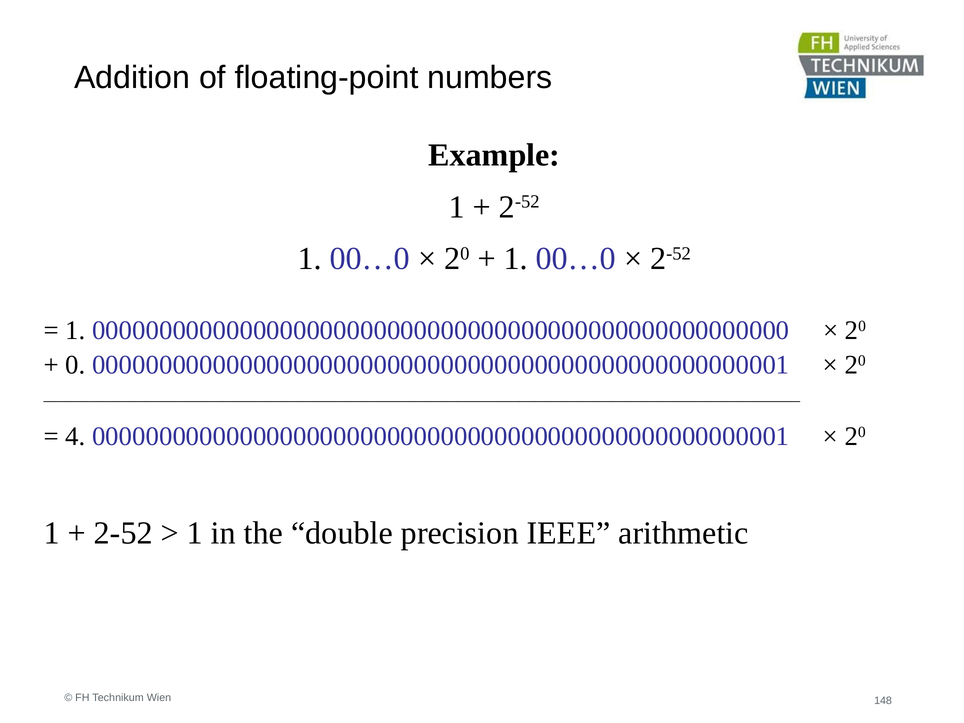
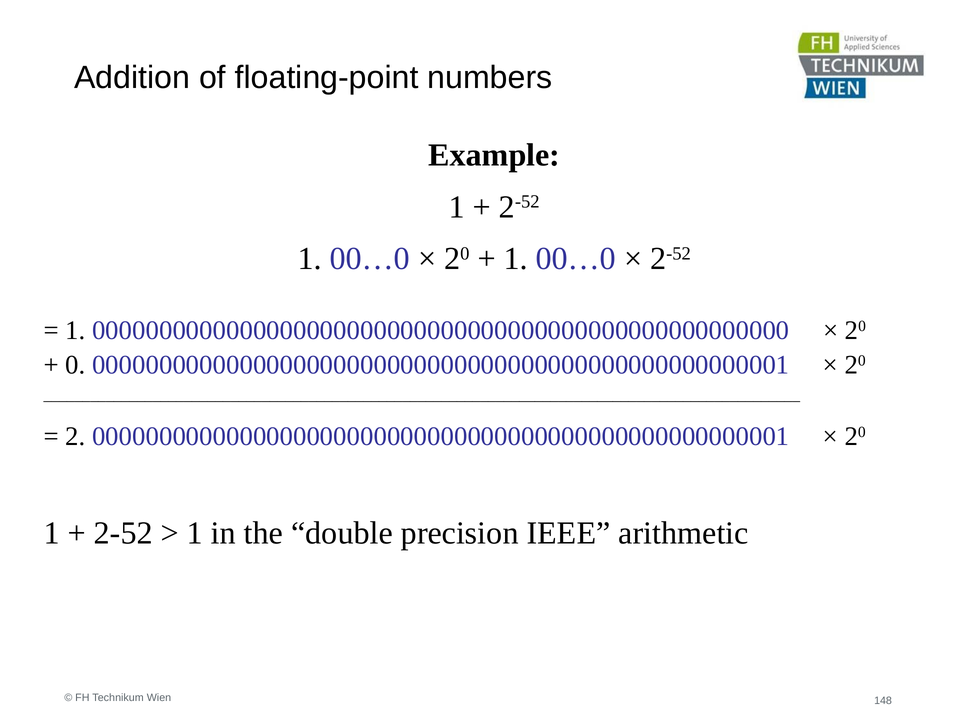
4: 4 -> 2 (75, 436)
